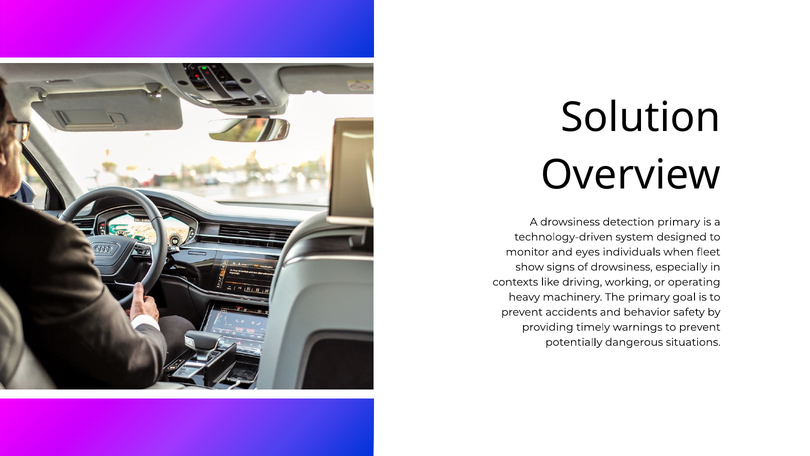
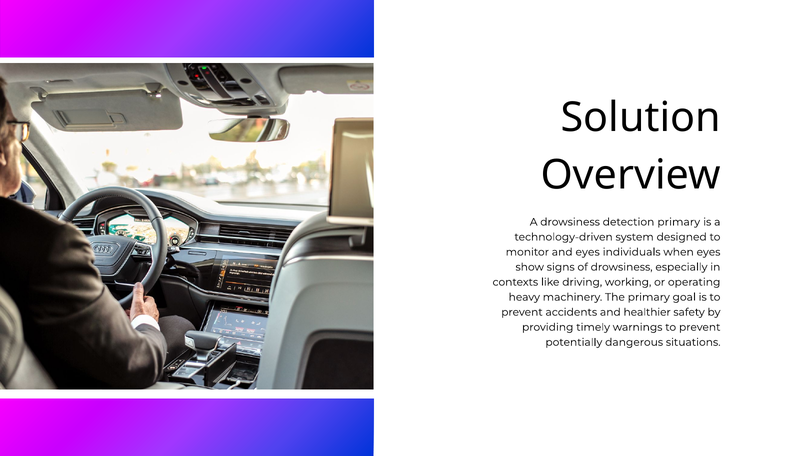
when fleet: fleet -> eyes (708, 252)
behavior: behavior -> healthier (647, 312)
